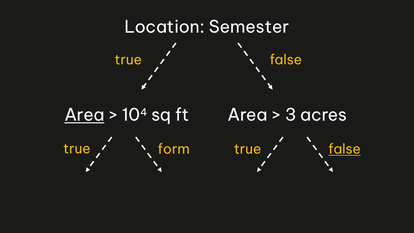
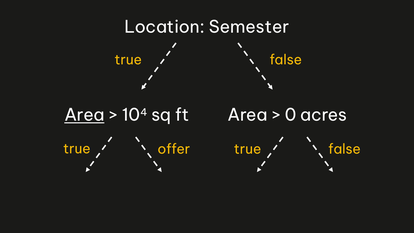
3: 3 -> 0 (291, 115)
form: form -> offer (174, 149)
false underline: present -> none (344, 149)
